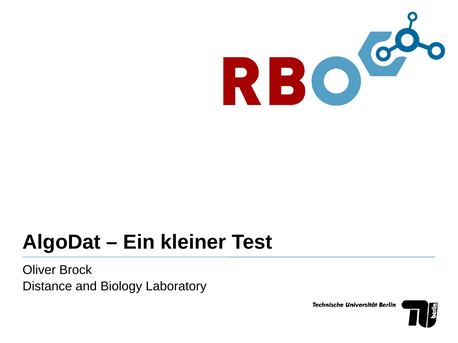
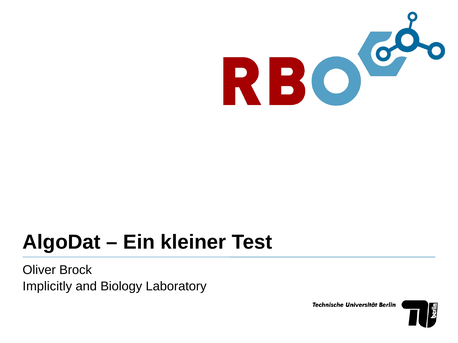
Distance: Distance -> Implicitly (47, 287)
